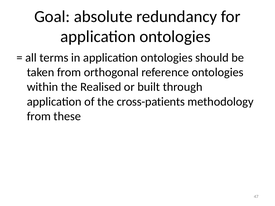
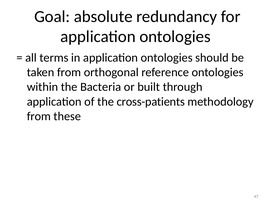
Realised: Realised -> Bacteria (101, 87)
